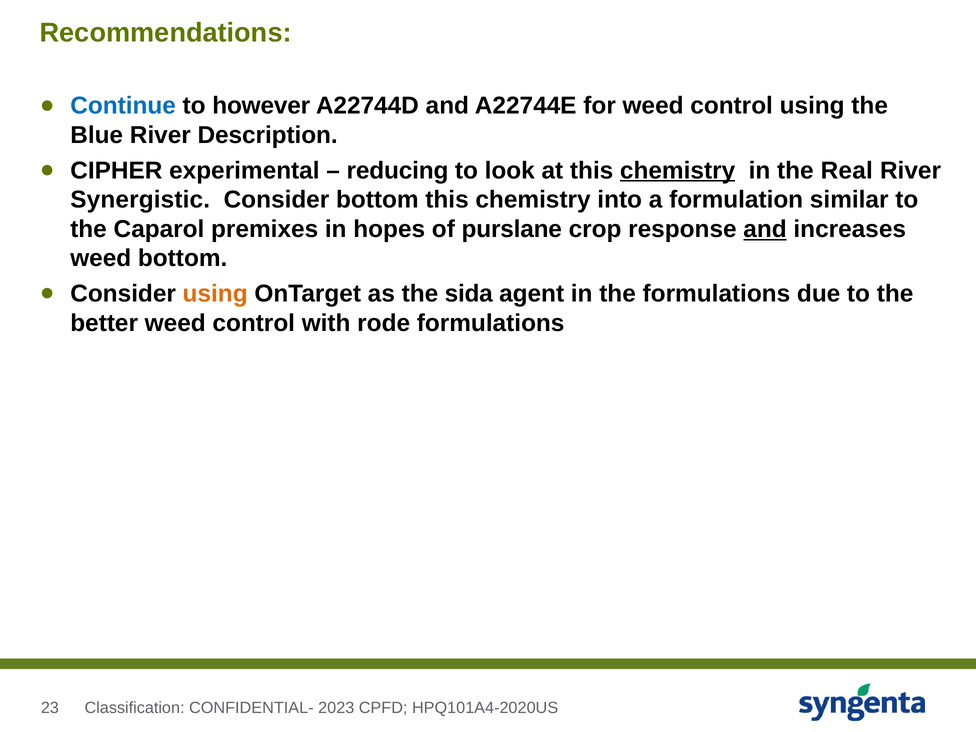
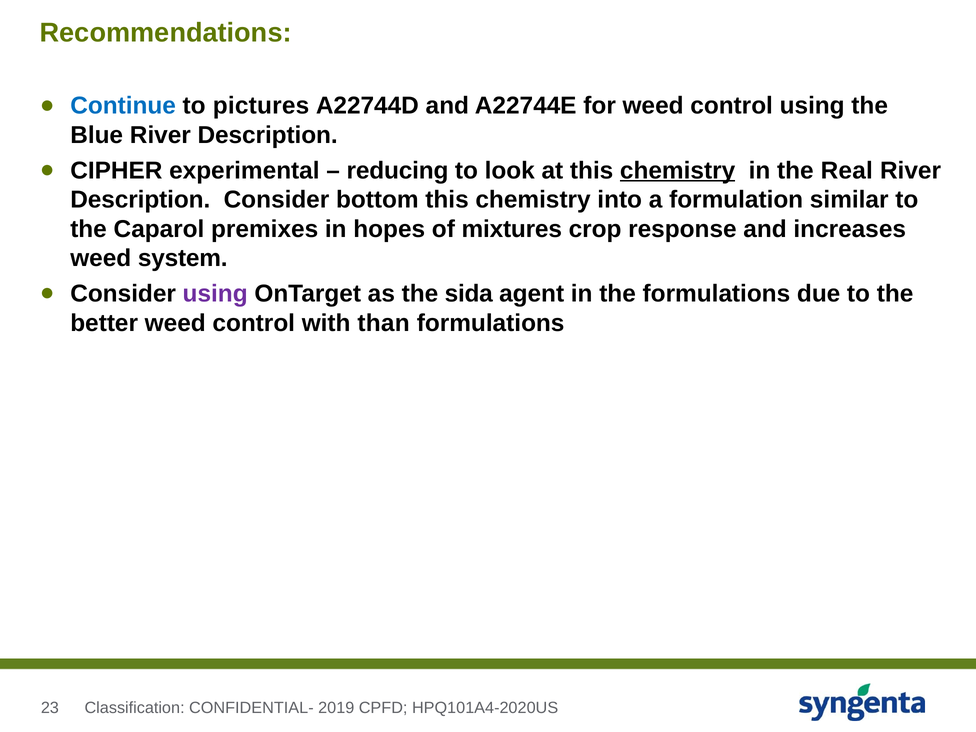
however: however -> pictures (261, 106)
Synergistic: Synergistic -> Description (140, 200)
purslane: purslane -> mixtures (512, 229)
and underline: present -> none (765, 229)
weed bottom: bottom -> system (183, 258)
using colour: orange -> purple (215, 294)
rode: rode -> than (384, 323)
2023: 2023 -> 2019 (336, 708)
